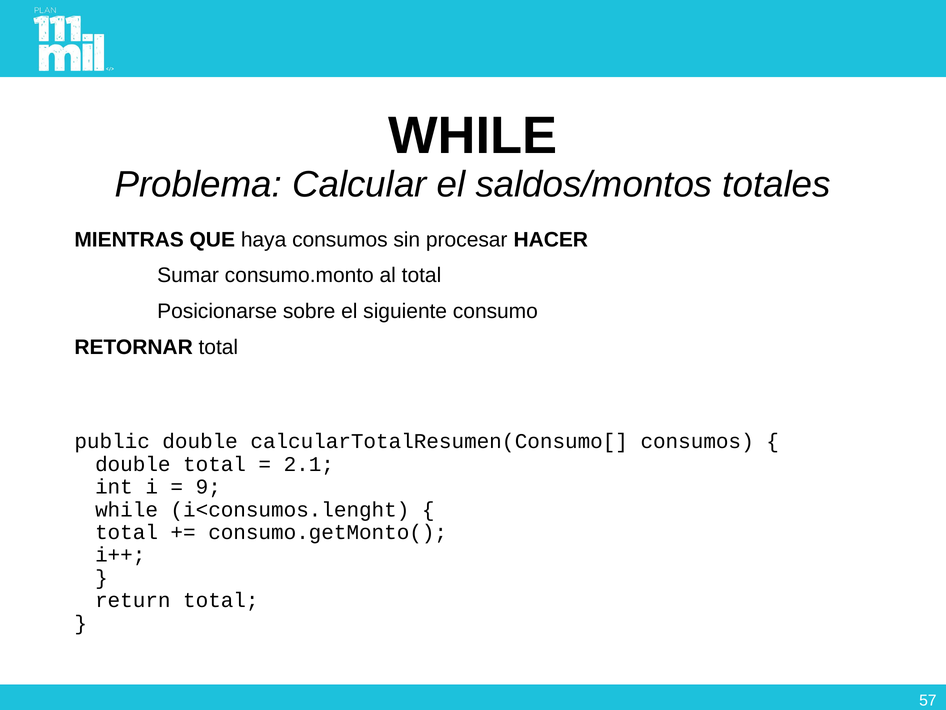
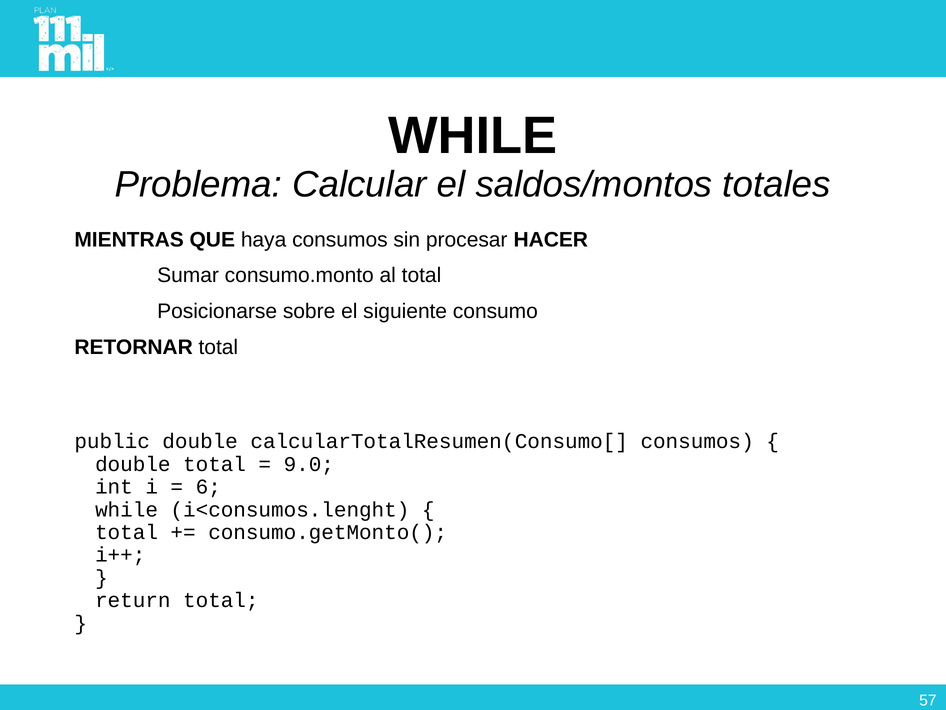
2.1: 2.1 -> 9.0 (309, 464)
9: 9 -> 6 (208, 487)
